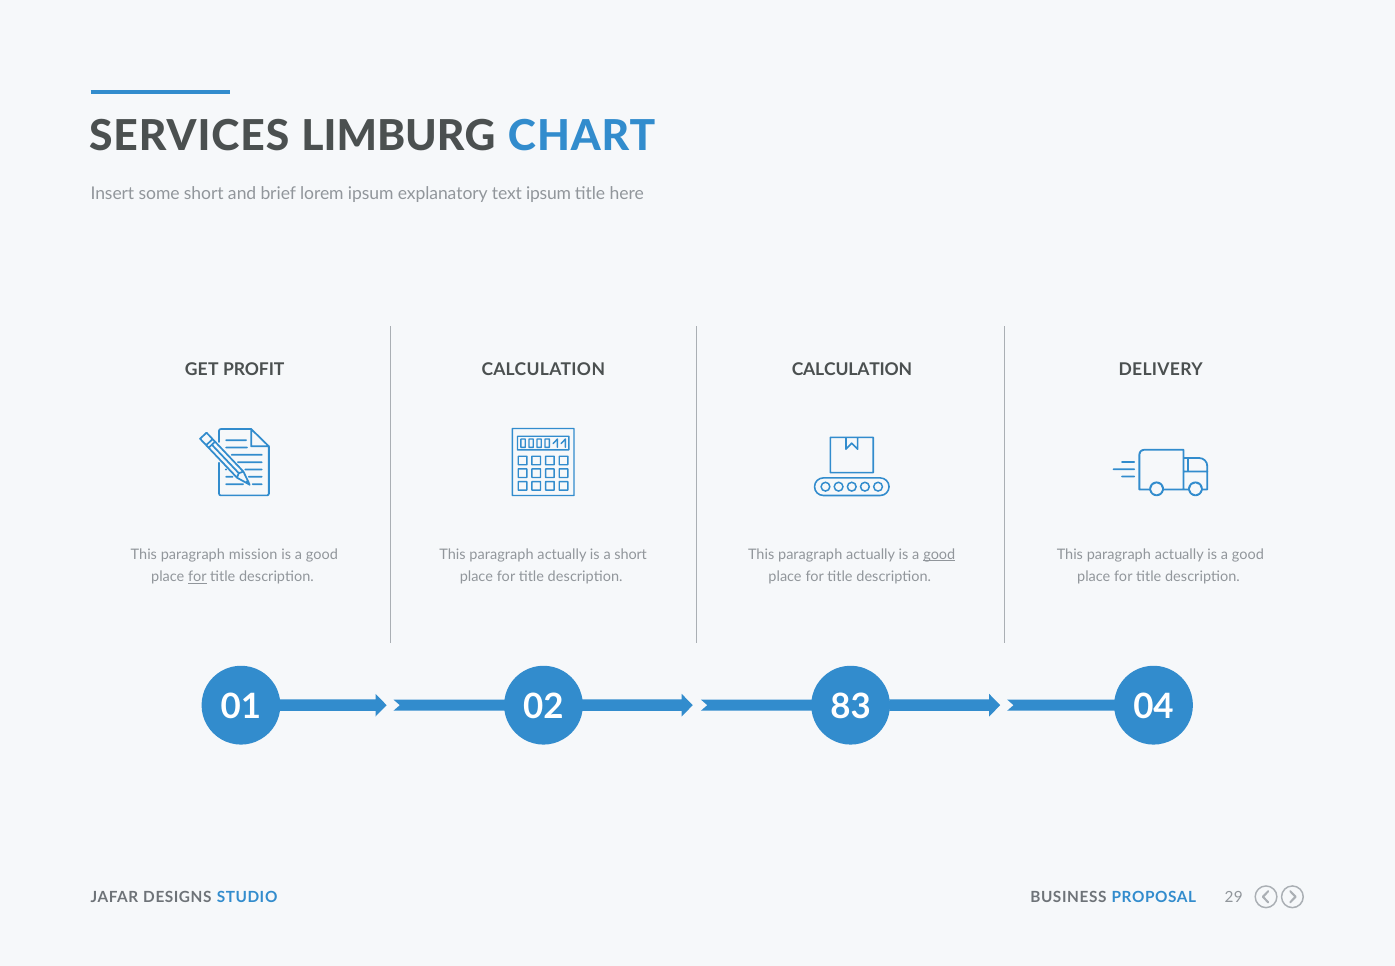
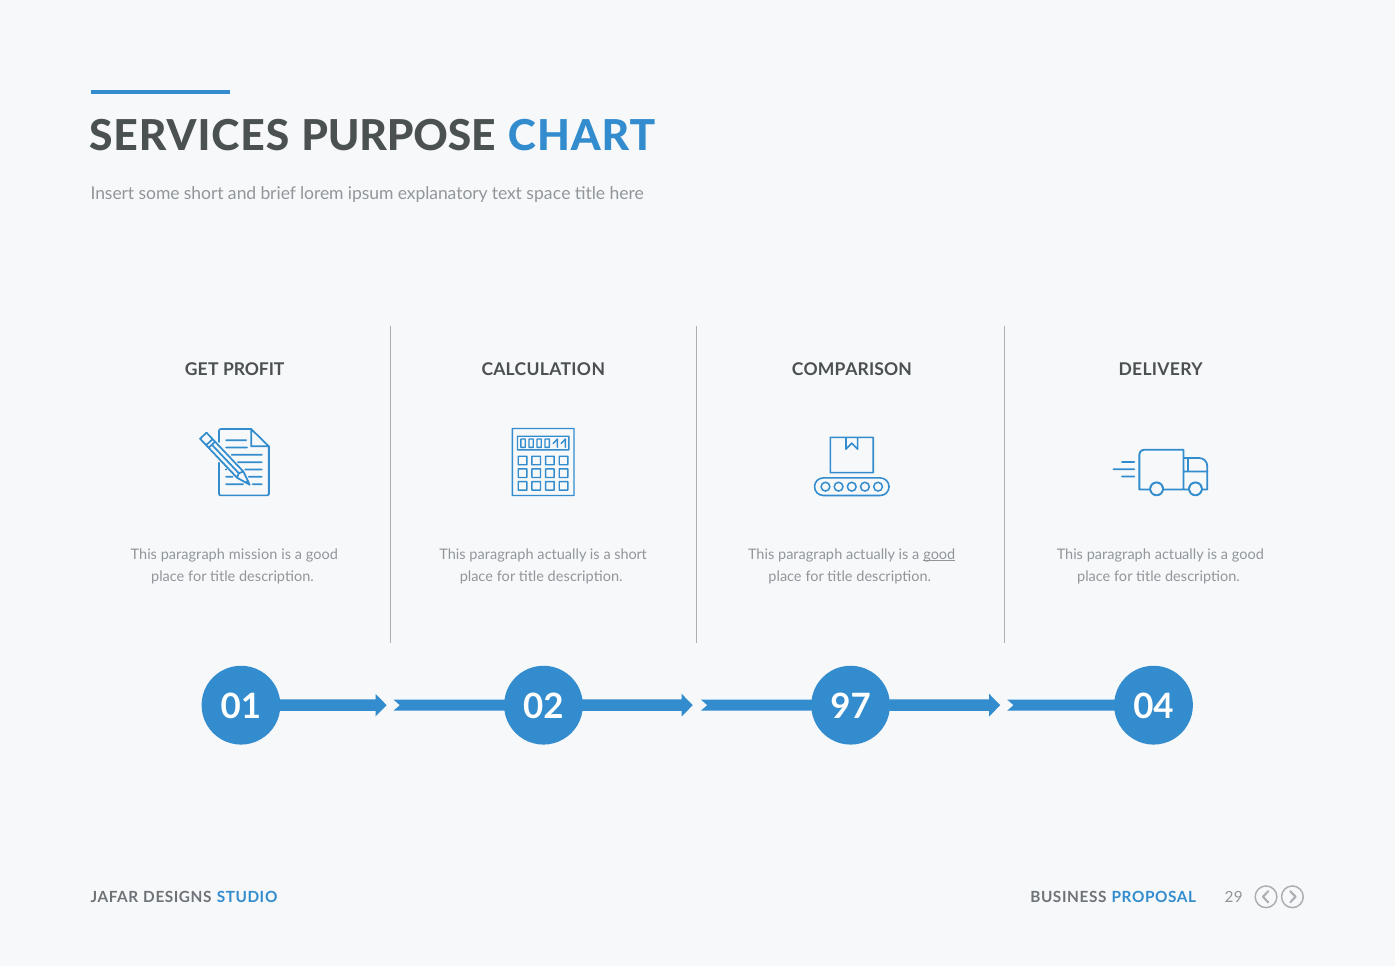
LIMBURG: LIMBURG -> PURPOSE (398, 137)
text ipsum: ipsum -> space (548, 194)
CALCULATION: CALCULATION -> COMPARISON (852, 370)
for underline: present -> none (197, 577)
83: 83 -> 97 (851, 707)
